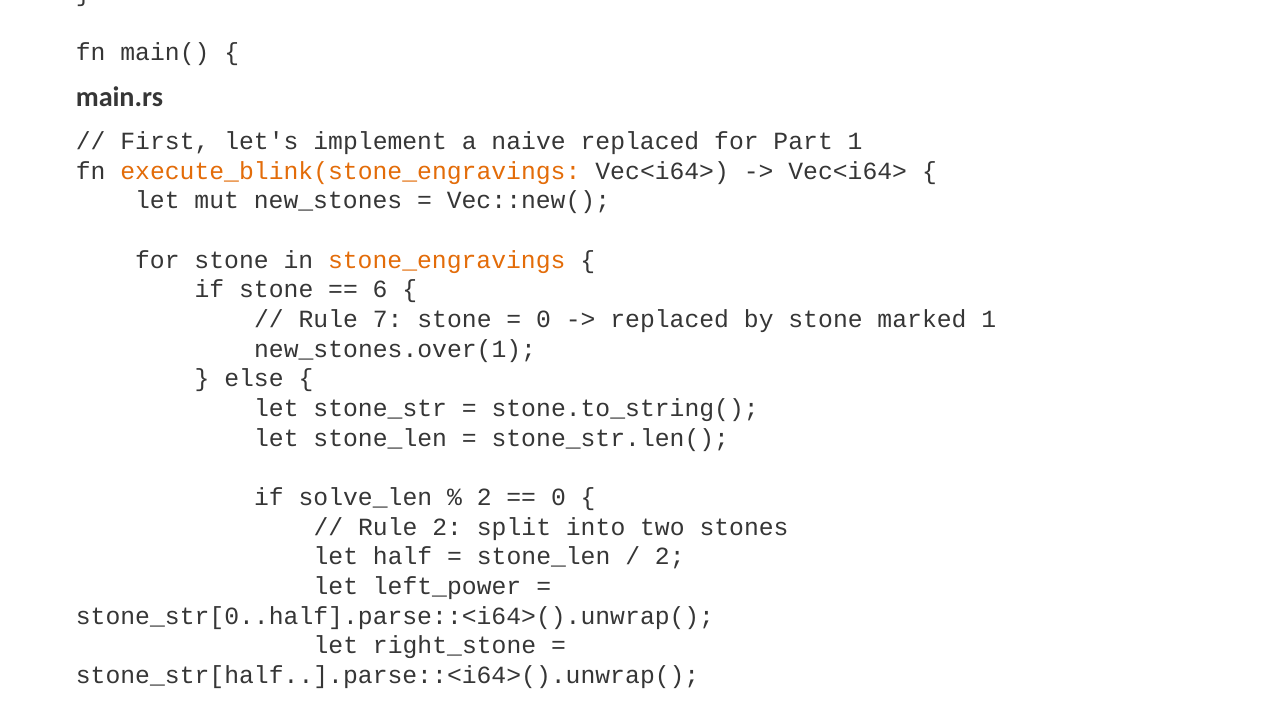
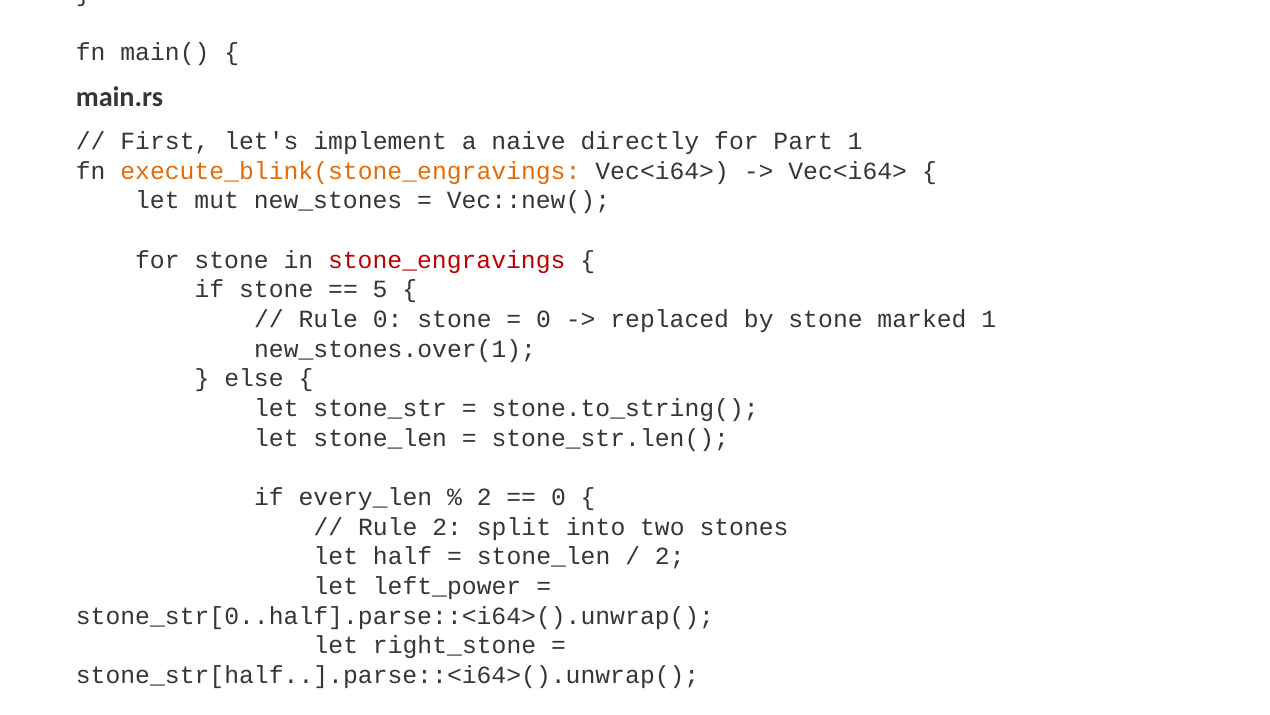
naive replaced: replaced -> directly (640, 141)
stone_engravings colour: orange -> red (447, 260)
6: 6 -> 5 (380, 289)
Rule 7: 7 -> 0 (388, 319)
solve_len: solve_len -> every_len (365, 497)
